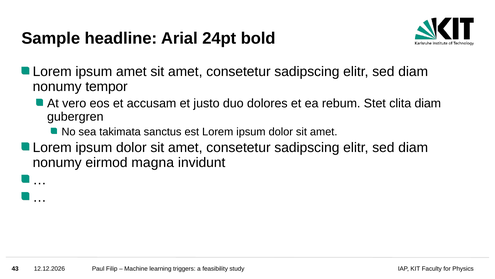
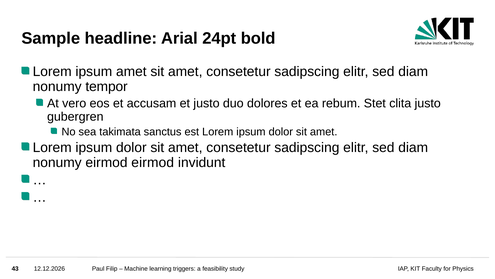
clita diam: diam -> justo (428, 103)
eirmod magna: magna -> eirmod (153, 162)
